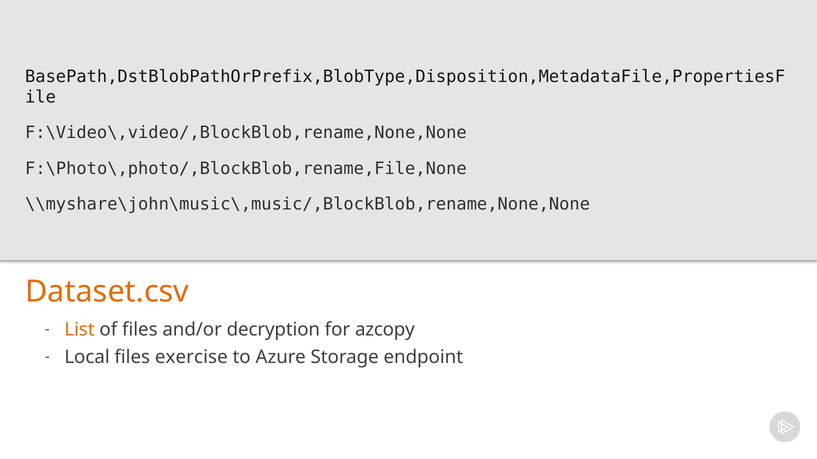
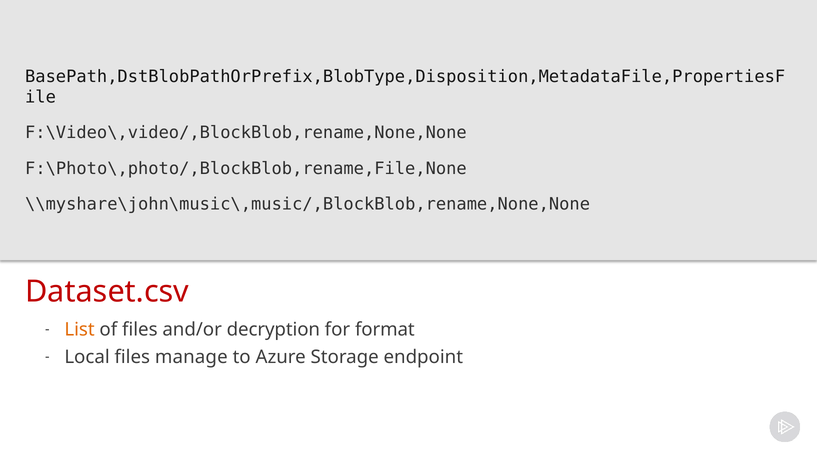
Dataset.csv colour: orange -> red (107, 292)
azcopy: azcopy -> format (385, 330)
exercise: exercise -> manage (191, 358)
